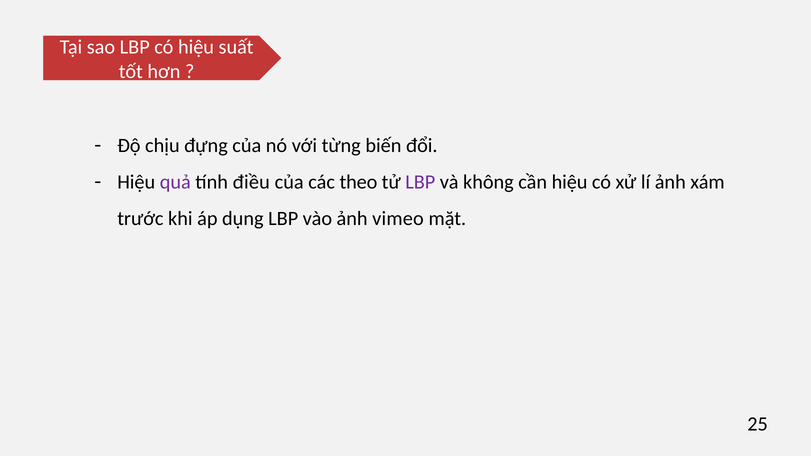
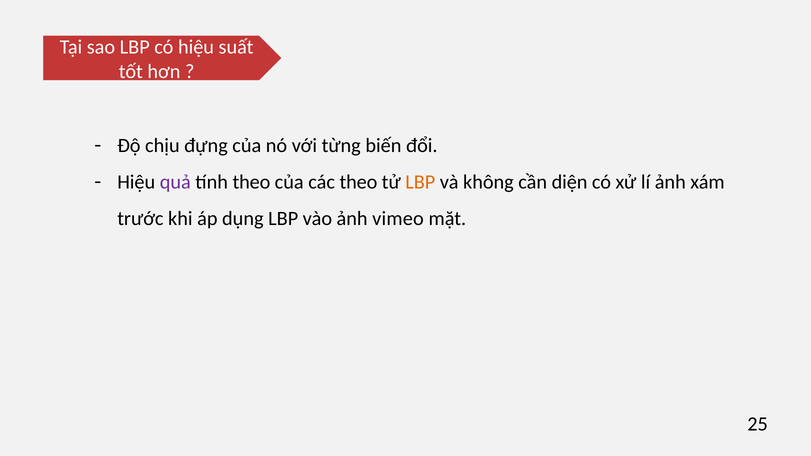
tính điều: điều -> theo (251, 182)
LBP colour: purple -> orange (420, 182)
cần hiệu: hiệu -> diện (570, 182)
